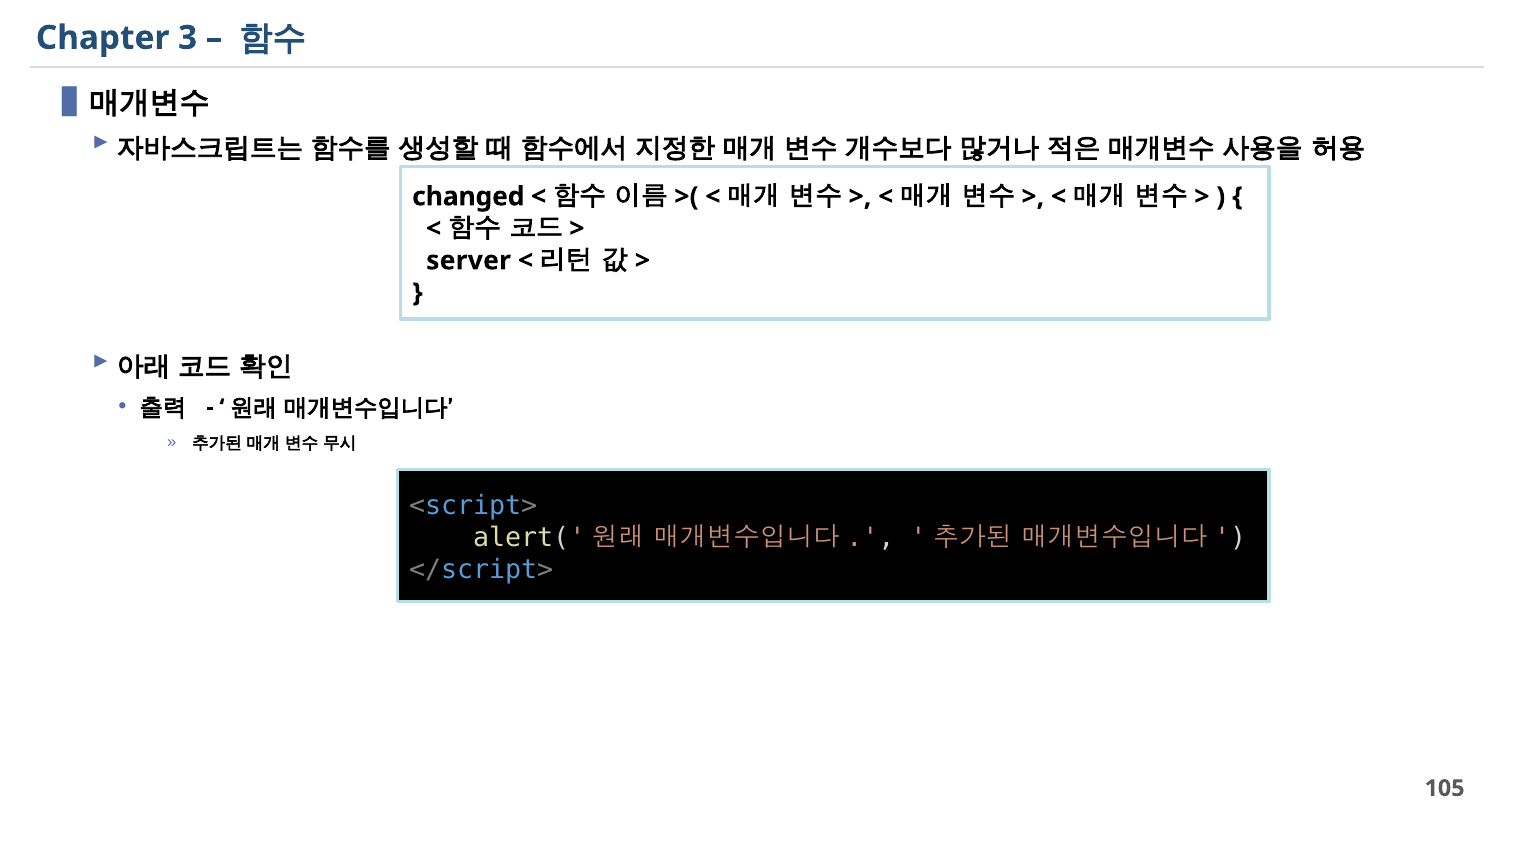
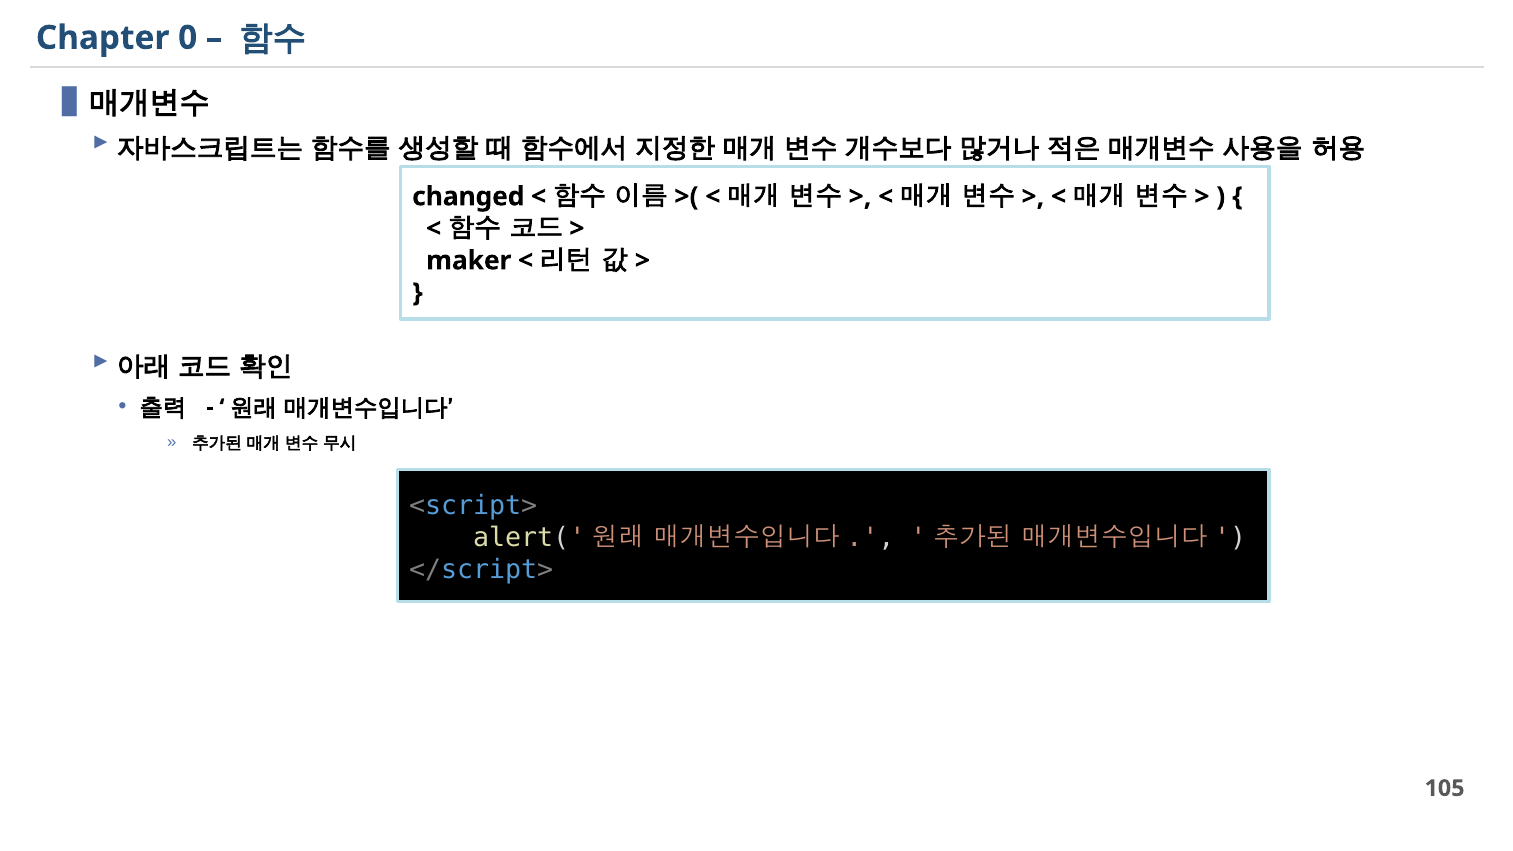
3: 3 -> 0 (188, 38)
server: server -> maker (469, 261)
